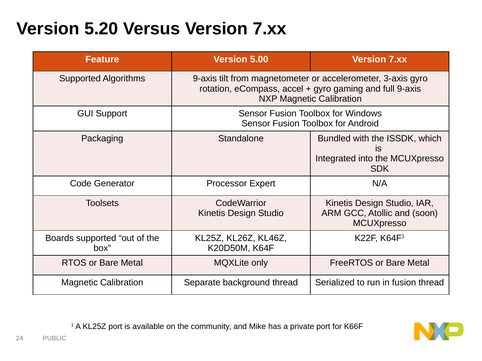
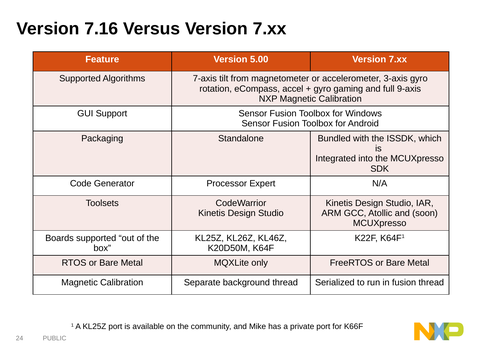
5.20: 5.20 -> 7.16 (101, 29)
Algorithms 9-axis: 9-axis -> 7-axis (205, 79)
